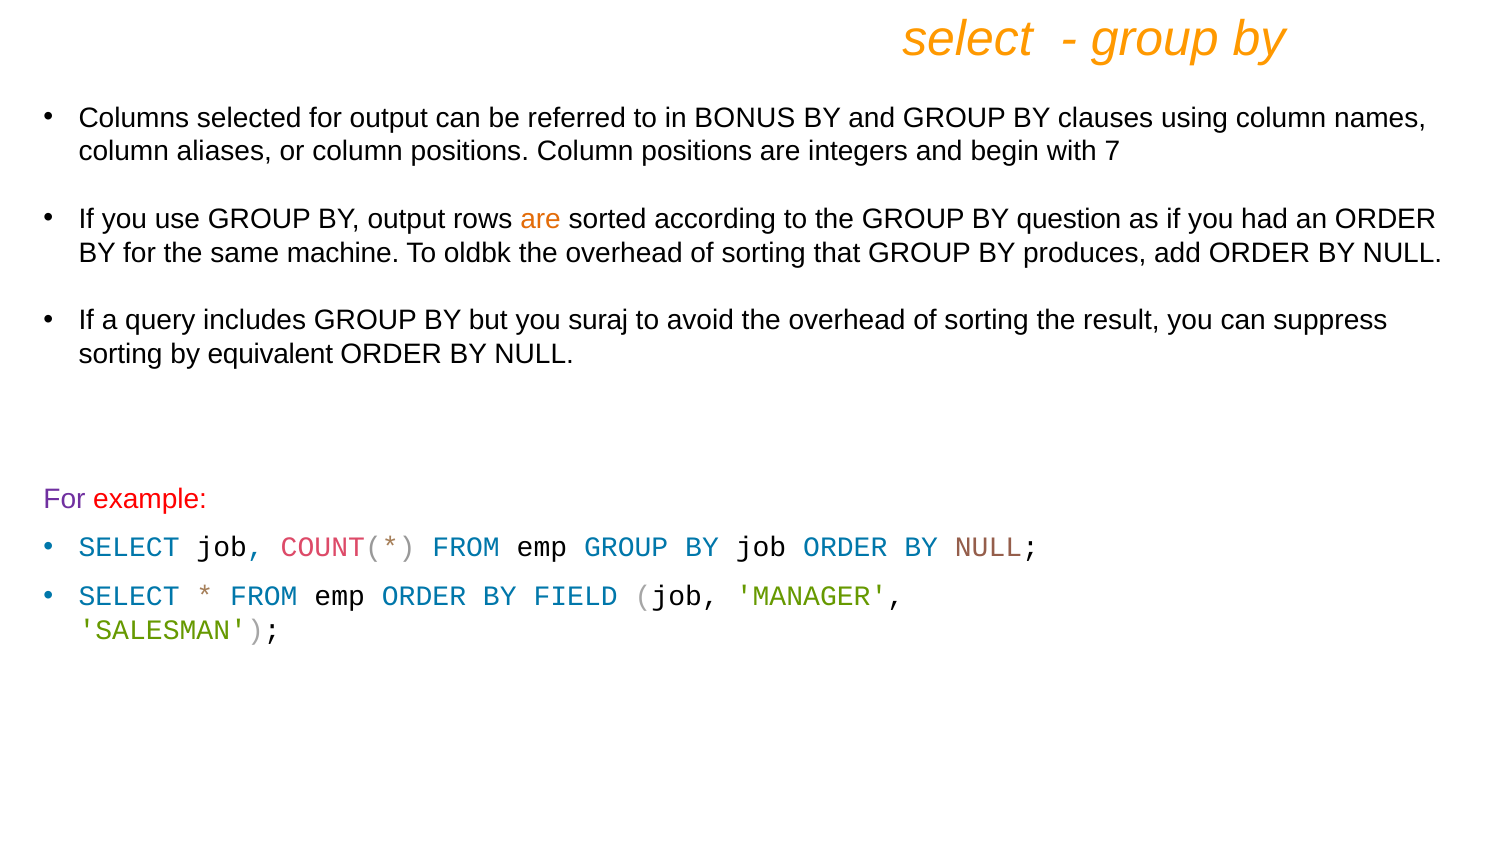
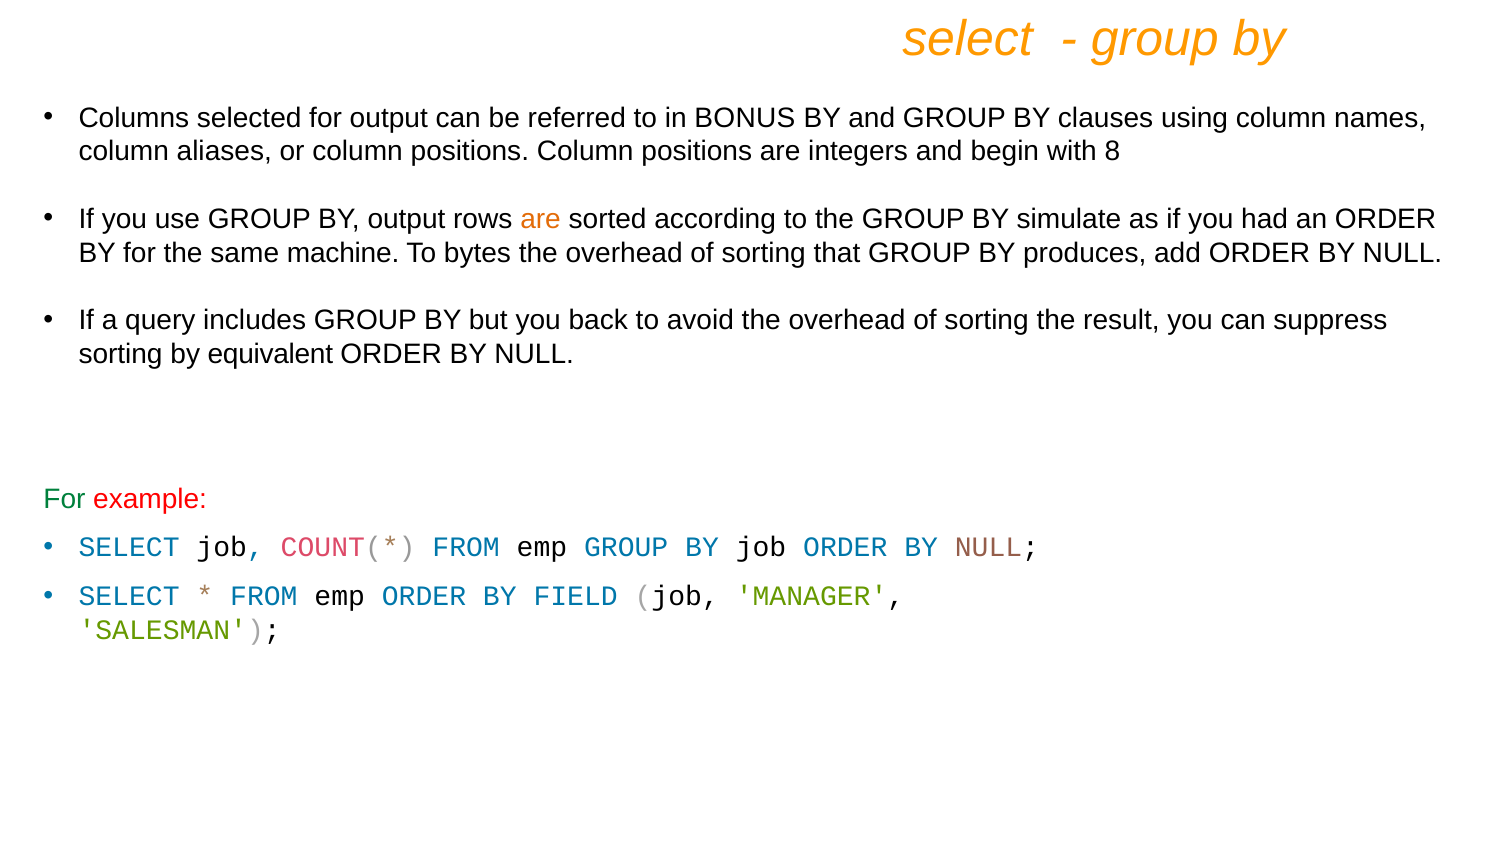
7: 7 -> 8 (1112, 152)
question: question -> simulate (1069, 219)
oldbk: oldbk -> bytes (477, 253)
suraj: suraj -> back (598, 320)
For colour: purple -> green (64, 499)
